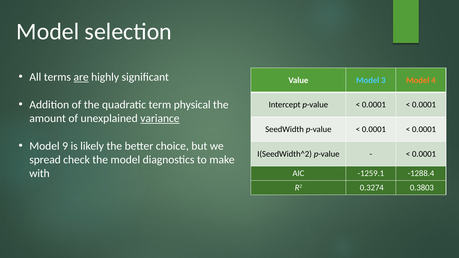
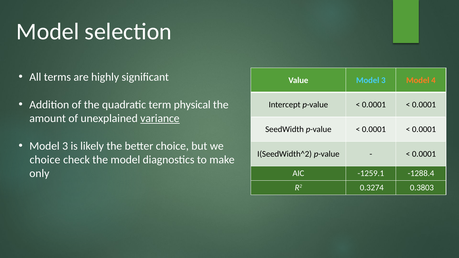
are underline: present -> none (81, 77)
9: 9 -> 3 (65, 146)
spread: spread -> choice (45, 160)
with: with -> only (39, 174)
